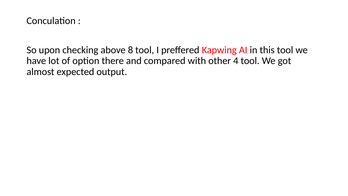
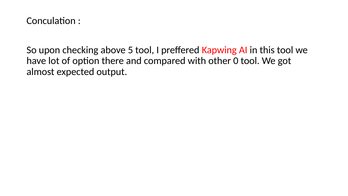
8: 8 -> 5 (130, 50)
4: 4 -> 0 (236, 61)
